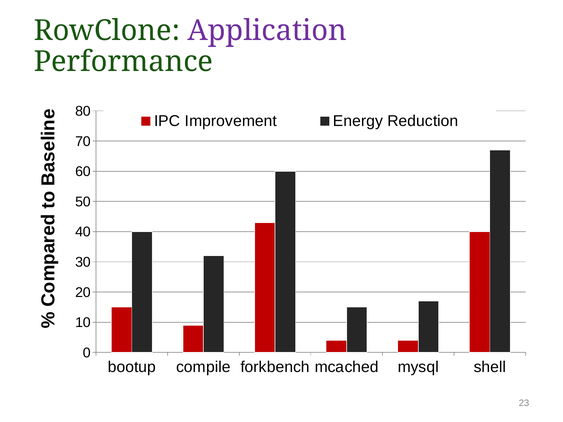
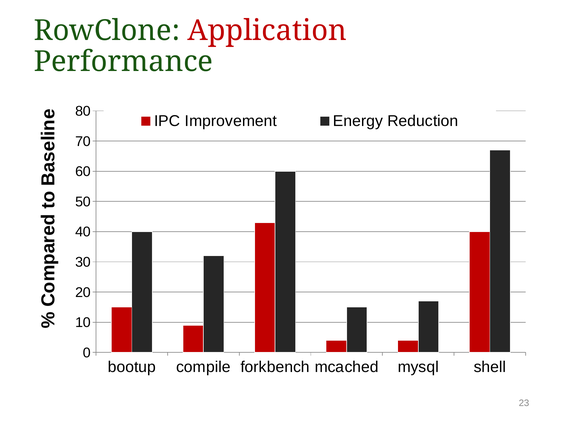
Application colour: purple -> red (267, 31)
